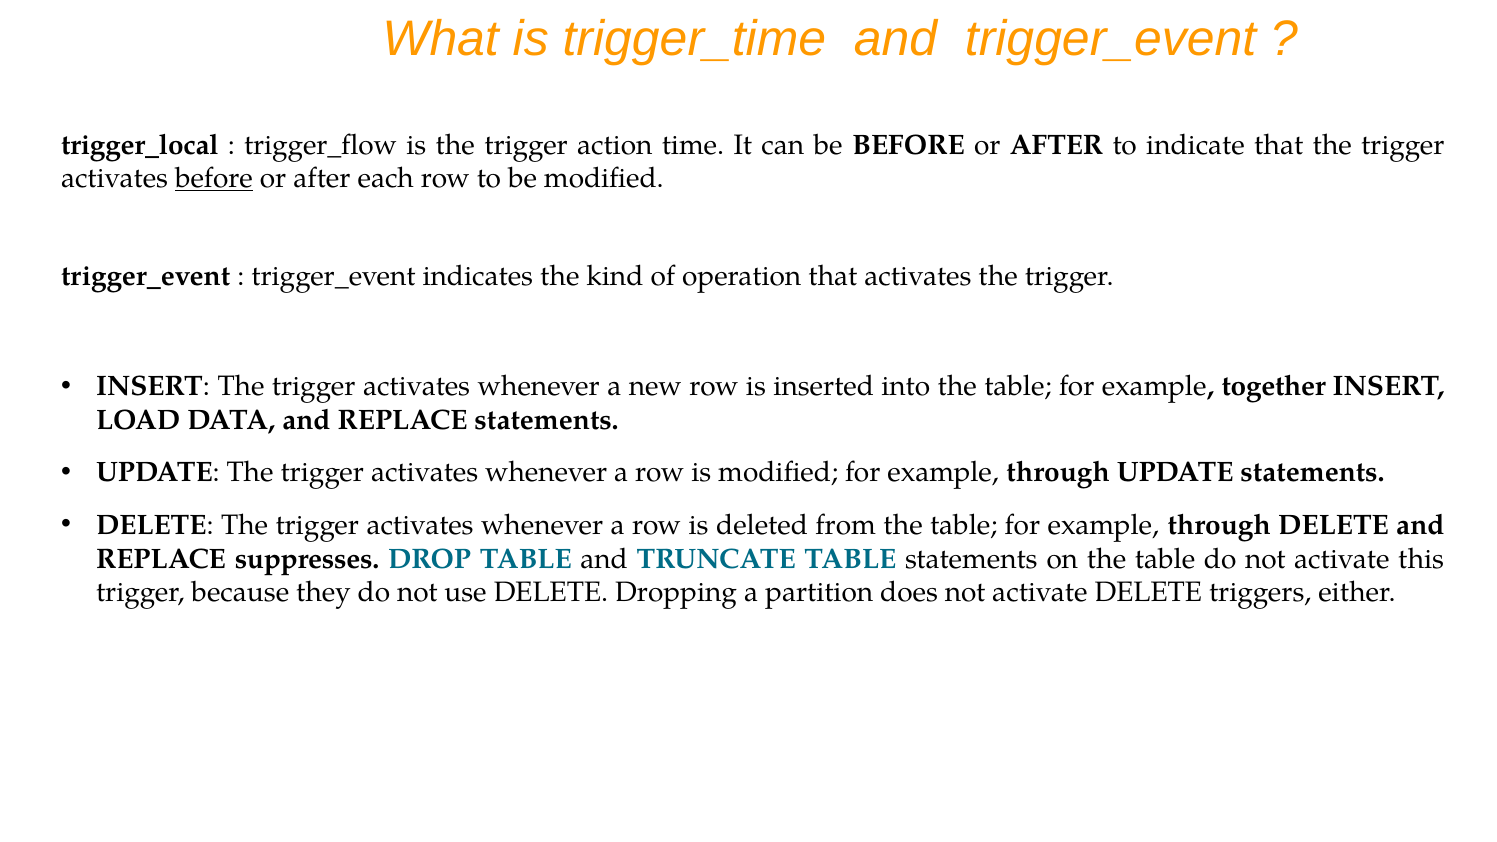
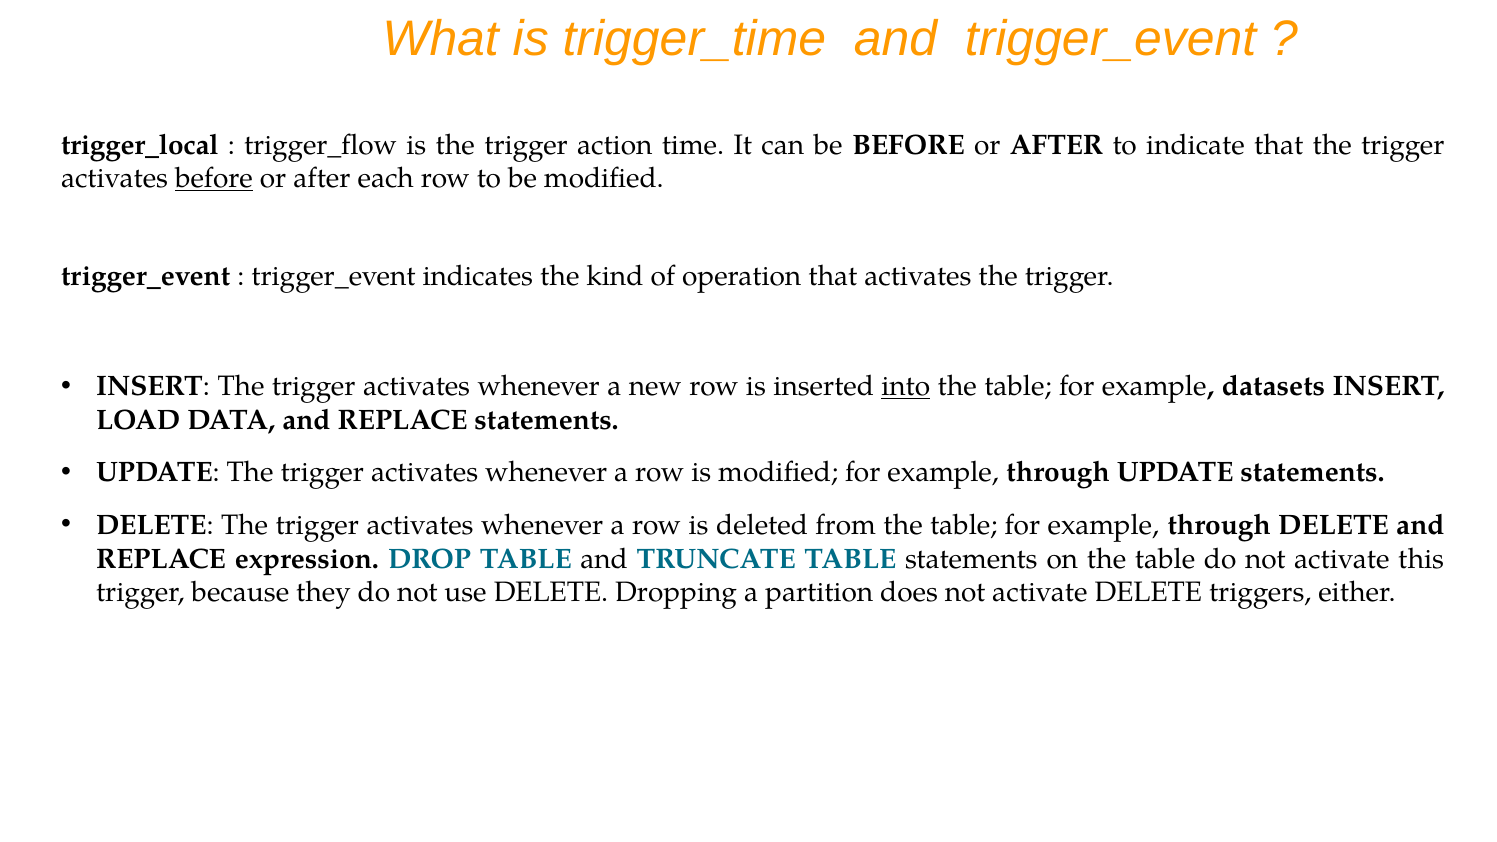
into underline: none -> present (906, 387)
together: together -> datasets (1274, 387)
suppresses: suppresses -> expression (307, 559)
